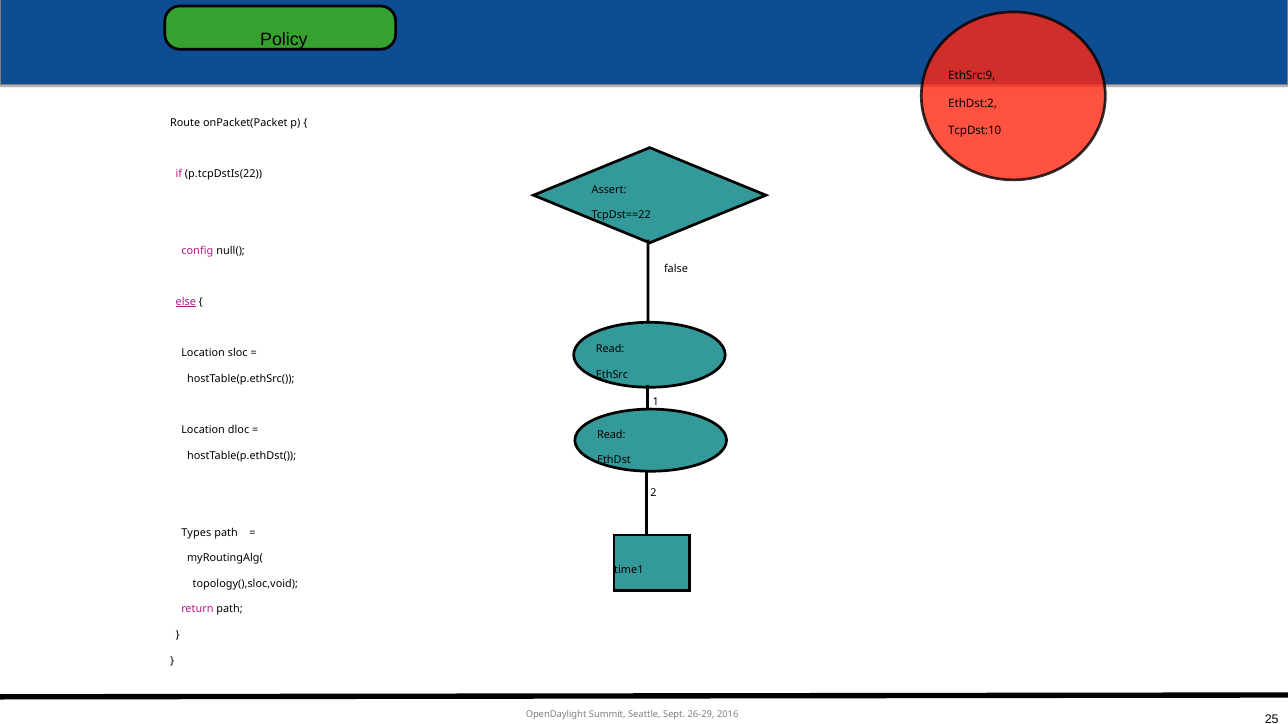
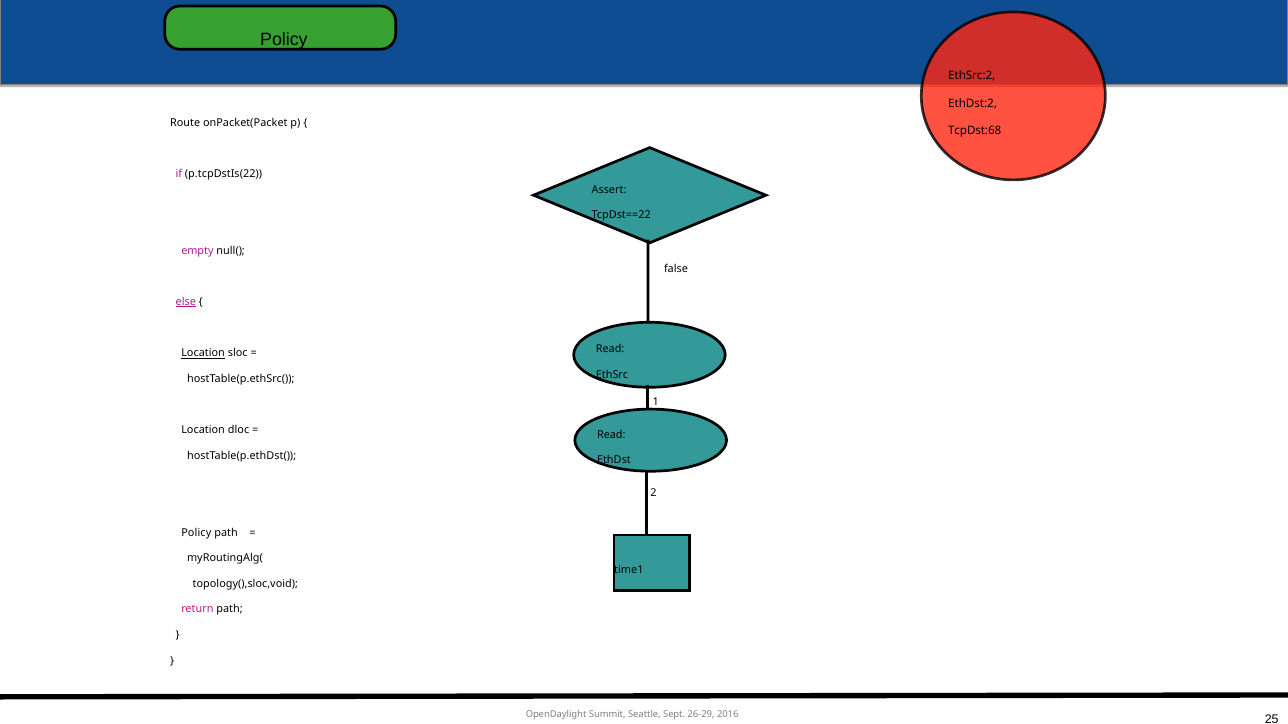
EthSrc:9: EthSrc:9 -> EthSrc:2 (972, 76)
TcpDst:10: TcpDst:10 -> TcpDst:68 (975, 131)
config: config -> empty (197, 251)
Location underline: none -> present (203, 353)
Types: Types -> Policy (196, 533)
